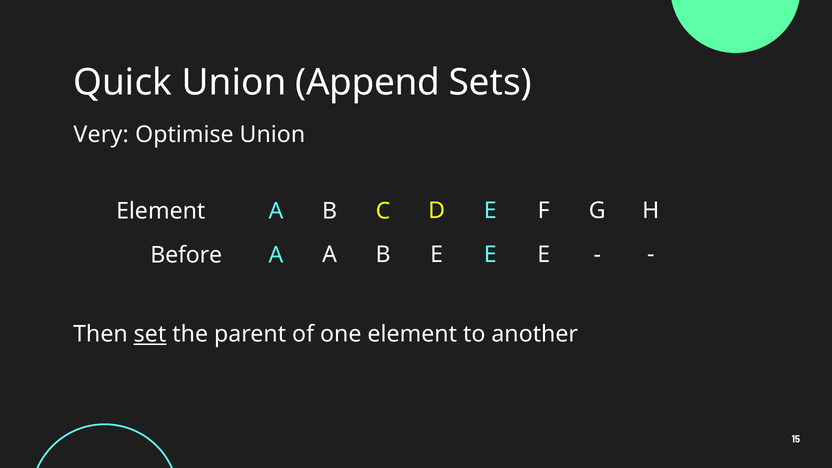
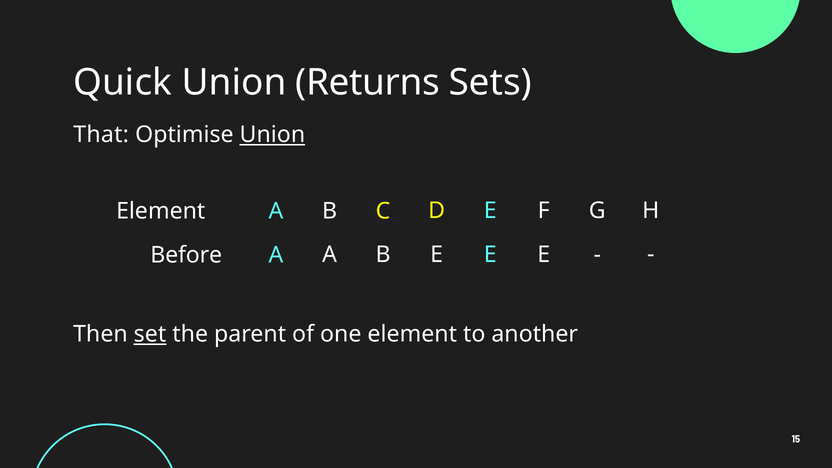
Append: Append -> Returns (368, 83)
Very: Very -> That (101, 135)
Union underline: none -> present (272, 135)
